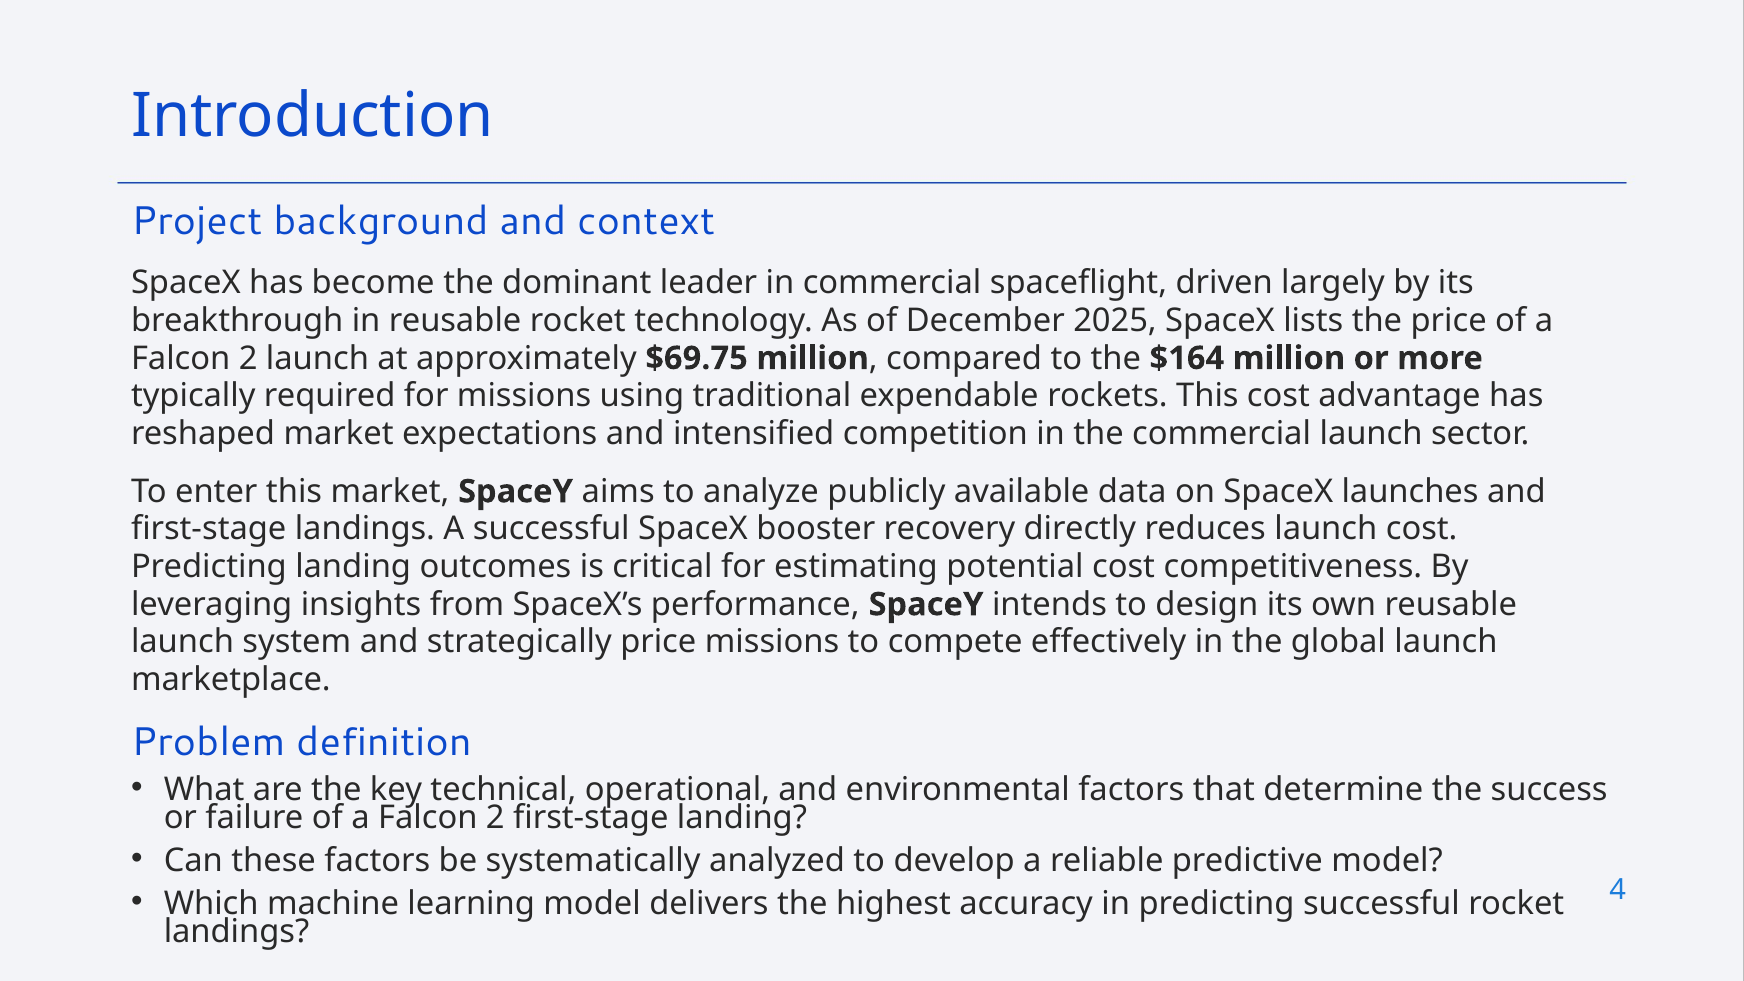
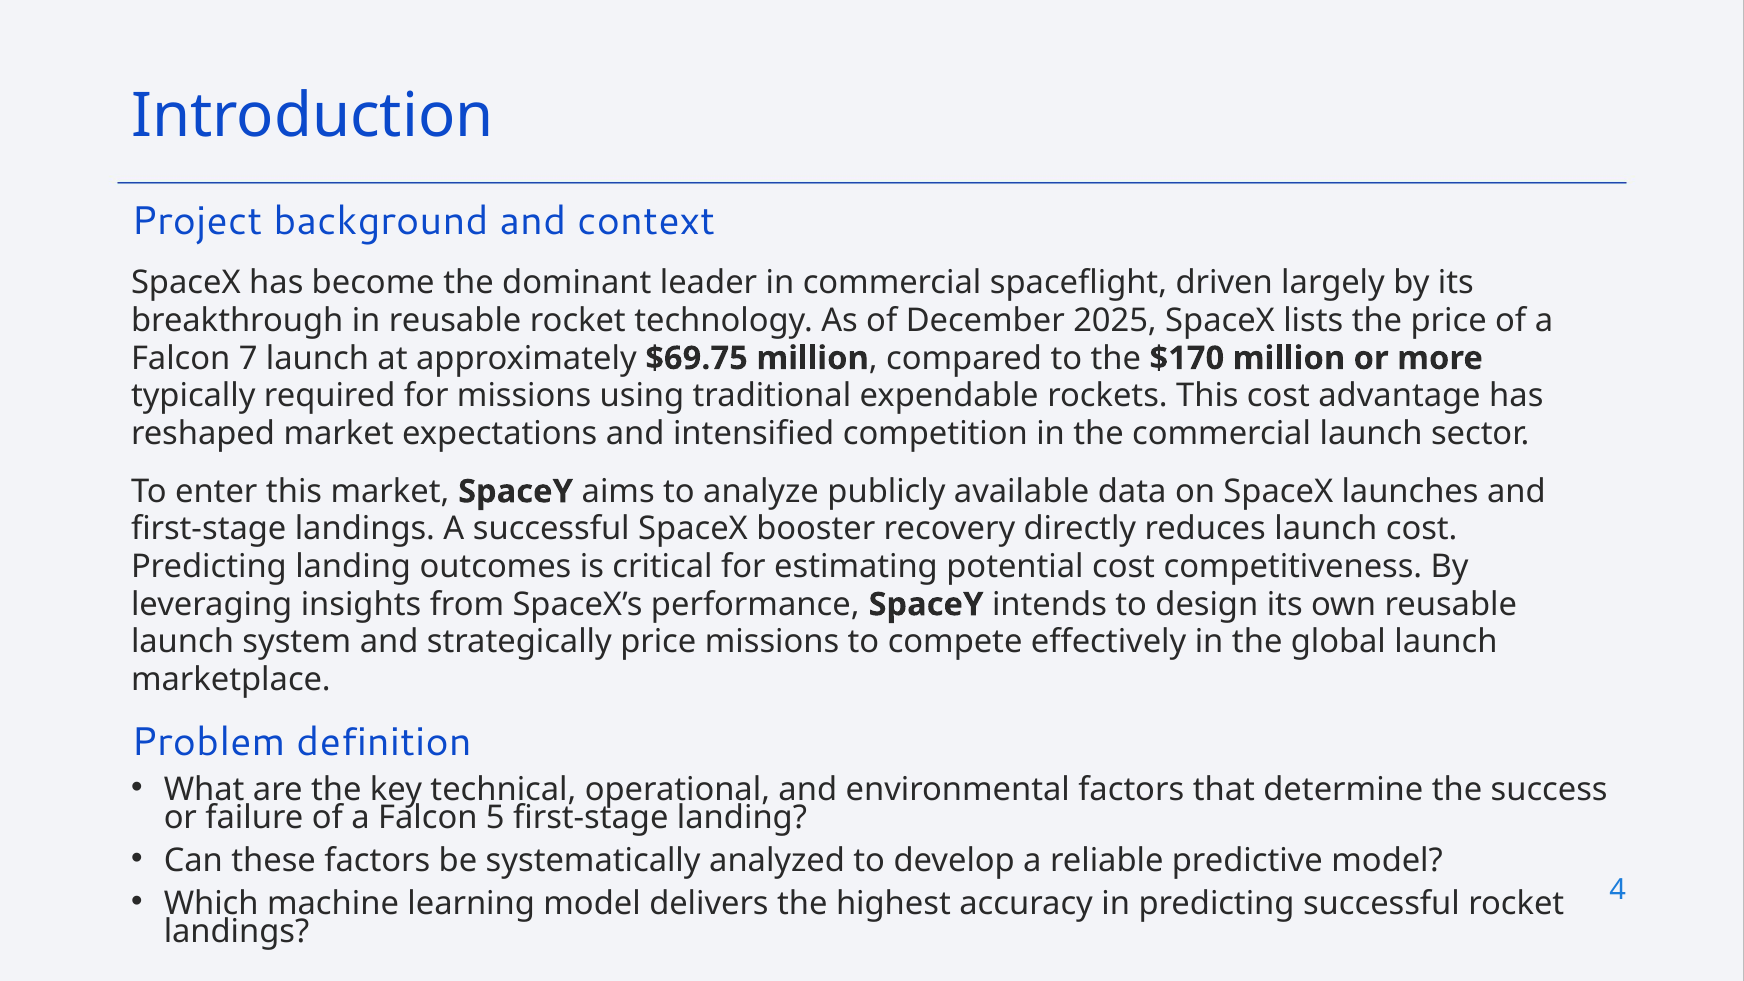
2: 2 -> 7 (248, 358)
$164: $164 -> $170 (1187, 358)
2: 2 -> 5 (495, 818)
